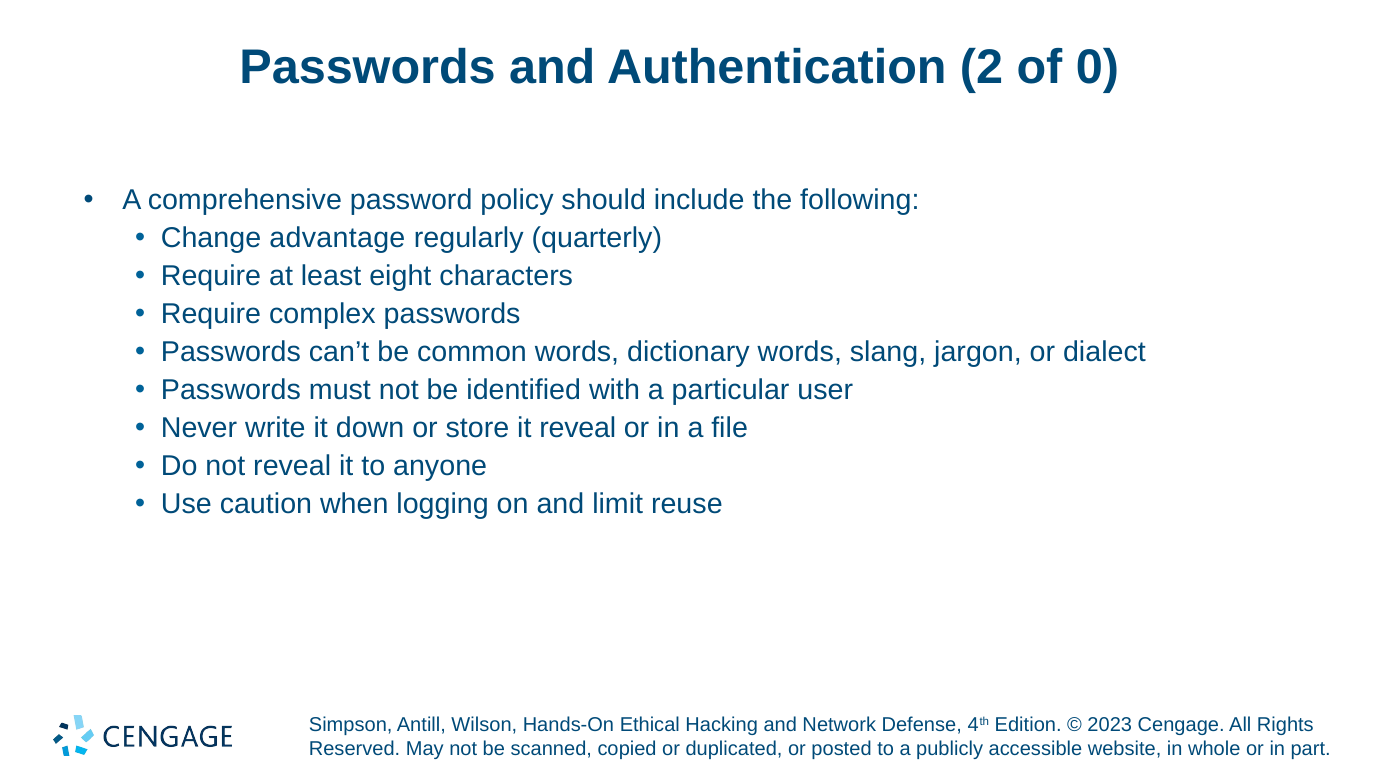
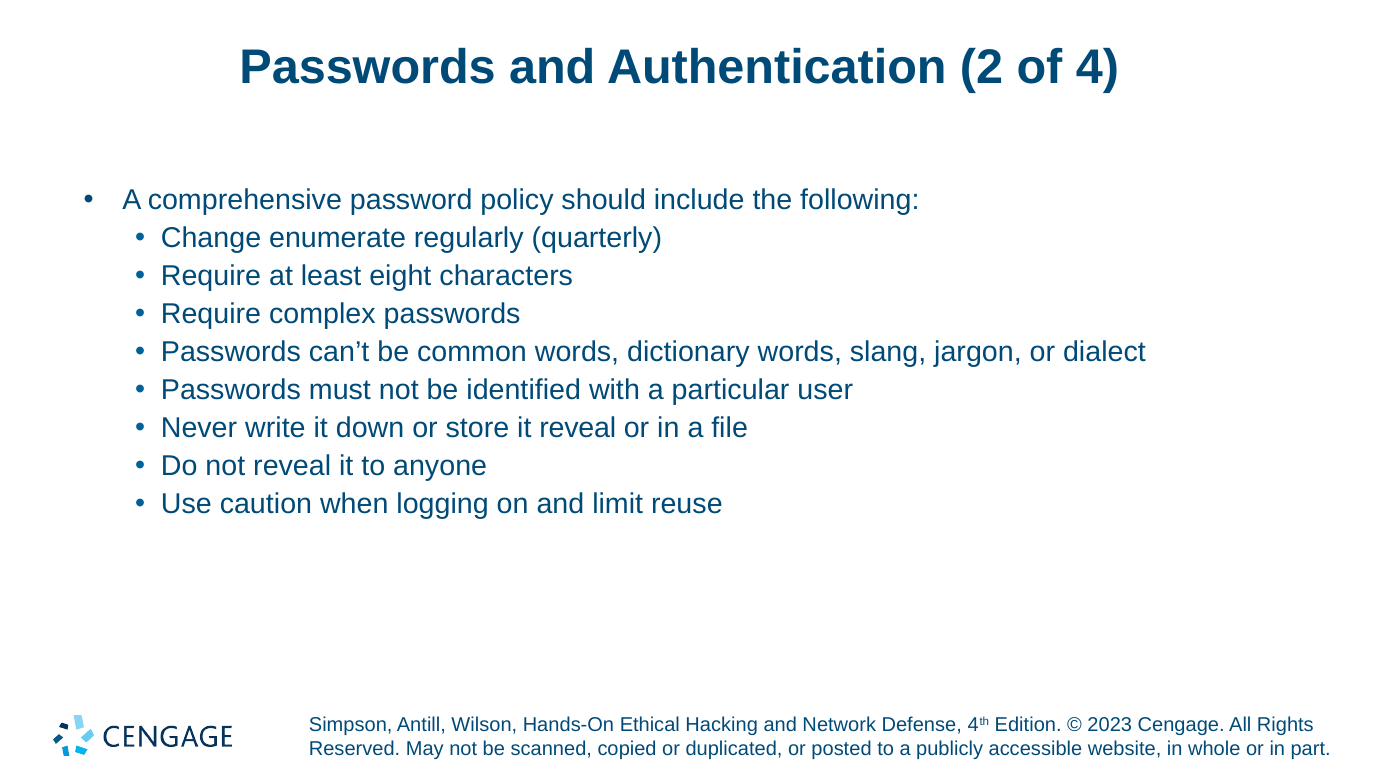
0: 0 -> 4 (1097, 67)
advantage: advantage -> enumerate (338, 238)
